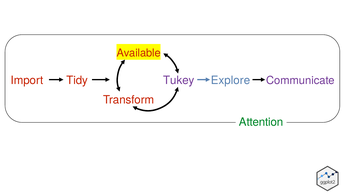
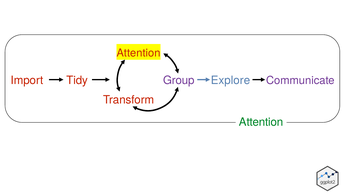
Available: Available -> Attention (139, 53)
Tukey: Tukey -> Group (179, 80)
